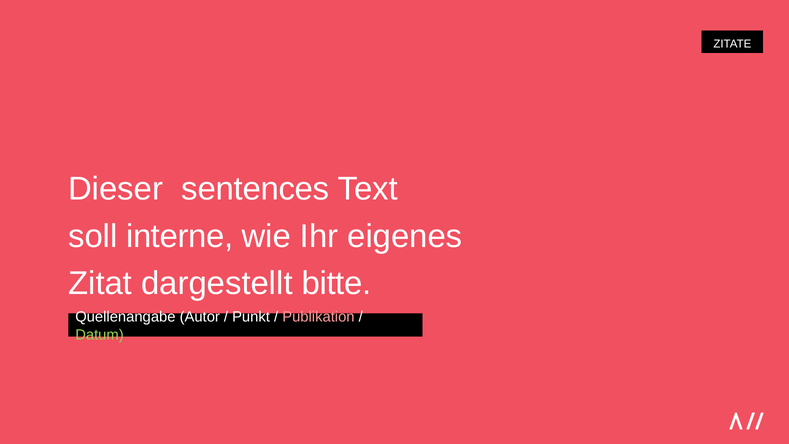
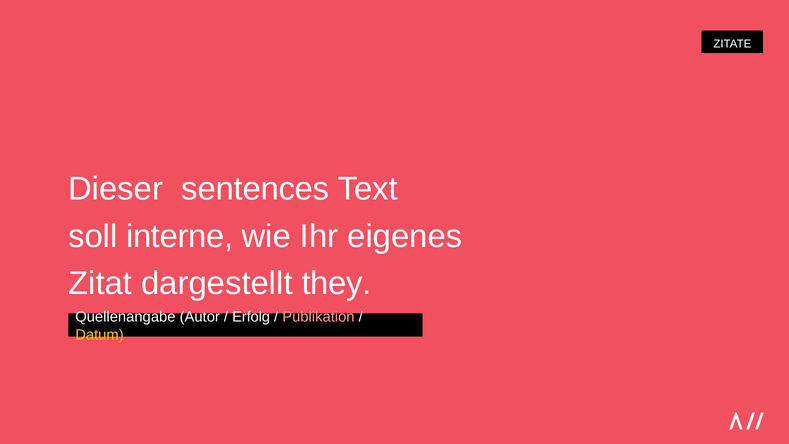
bitte: bitte -> they (337, 284)
Punkt: Punkt -> Erfolg (251, 317)
Datum colour: light green -> yellow (99, 335)
